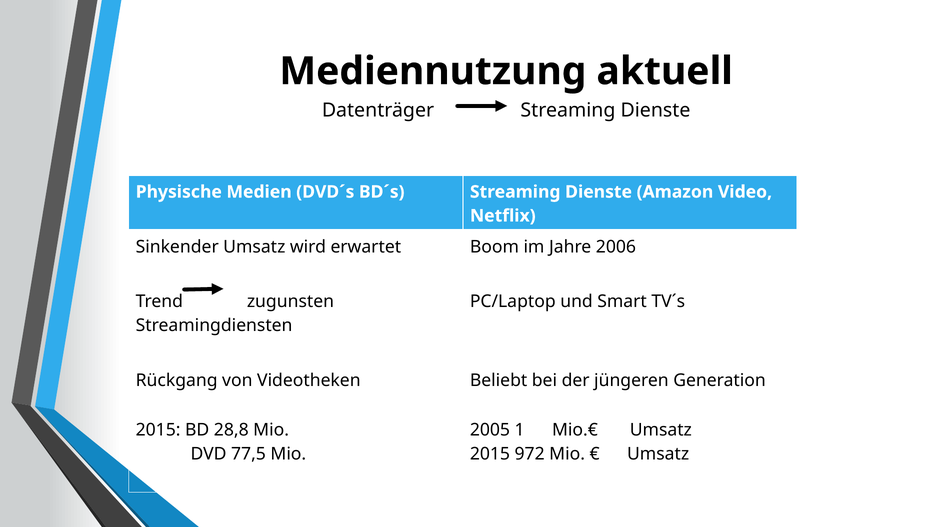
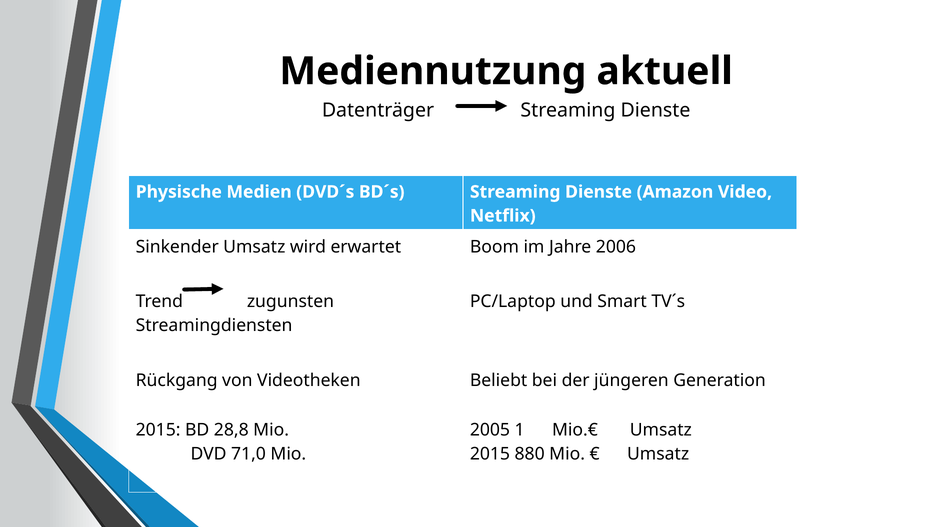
77,5: 77,5 -> 71,0 (248, 454)
972: 972 -> 880 (530, 454)
